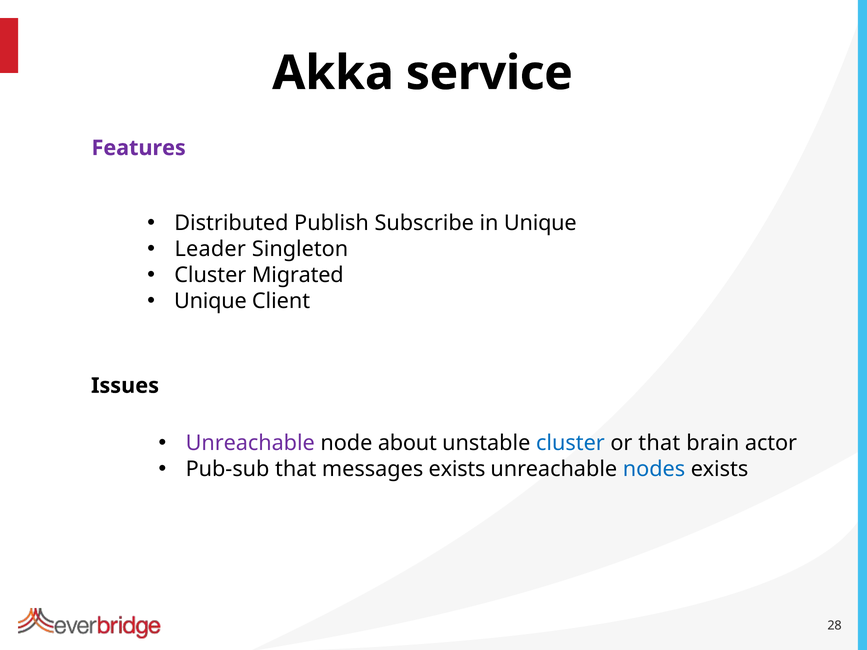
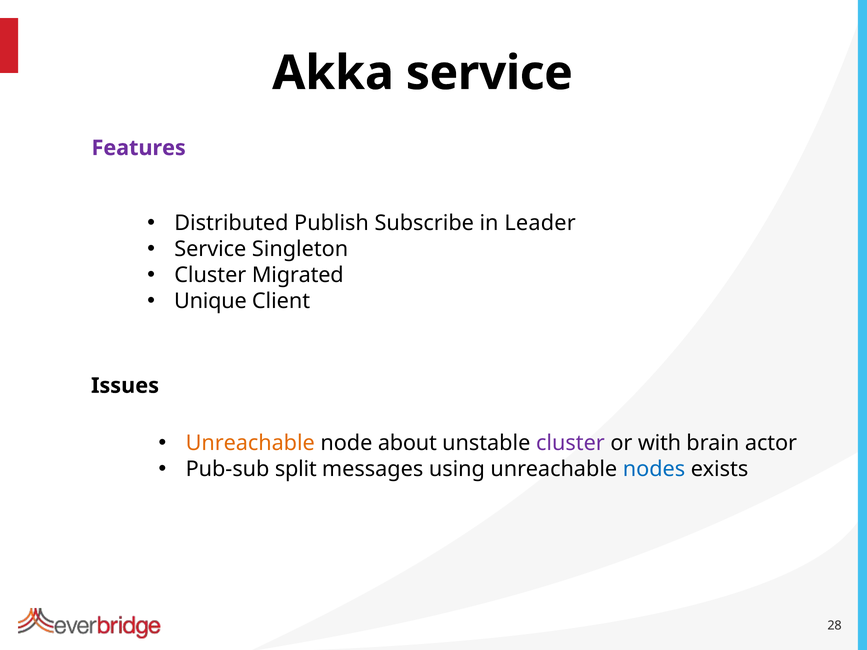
in Unique: Unique -> Leader (540, 223)
Leader: Leader -> Service (210, 249)
Unreachable colour: purple -> orange (250, 443)
cluster colour: blue -> purple (570, 443)
or that: that -> with (660, 443)
Pub-sub that: that -> split (296, 469)
messages exists: exists -> using (457, 469)
